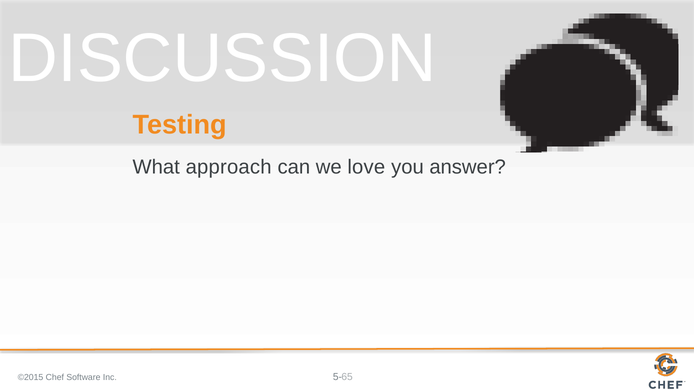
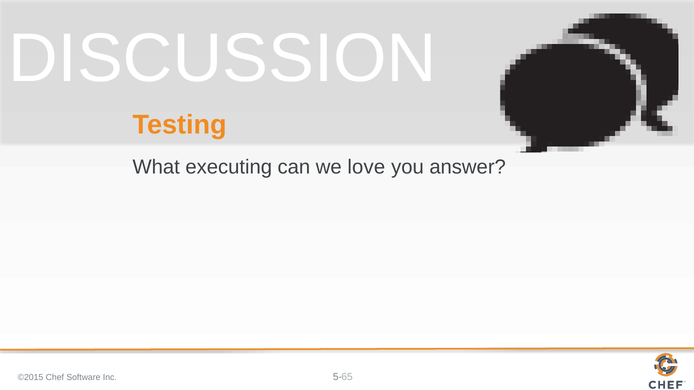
approach: approach -> executing (229, 167)
